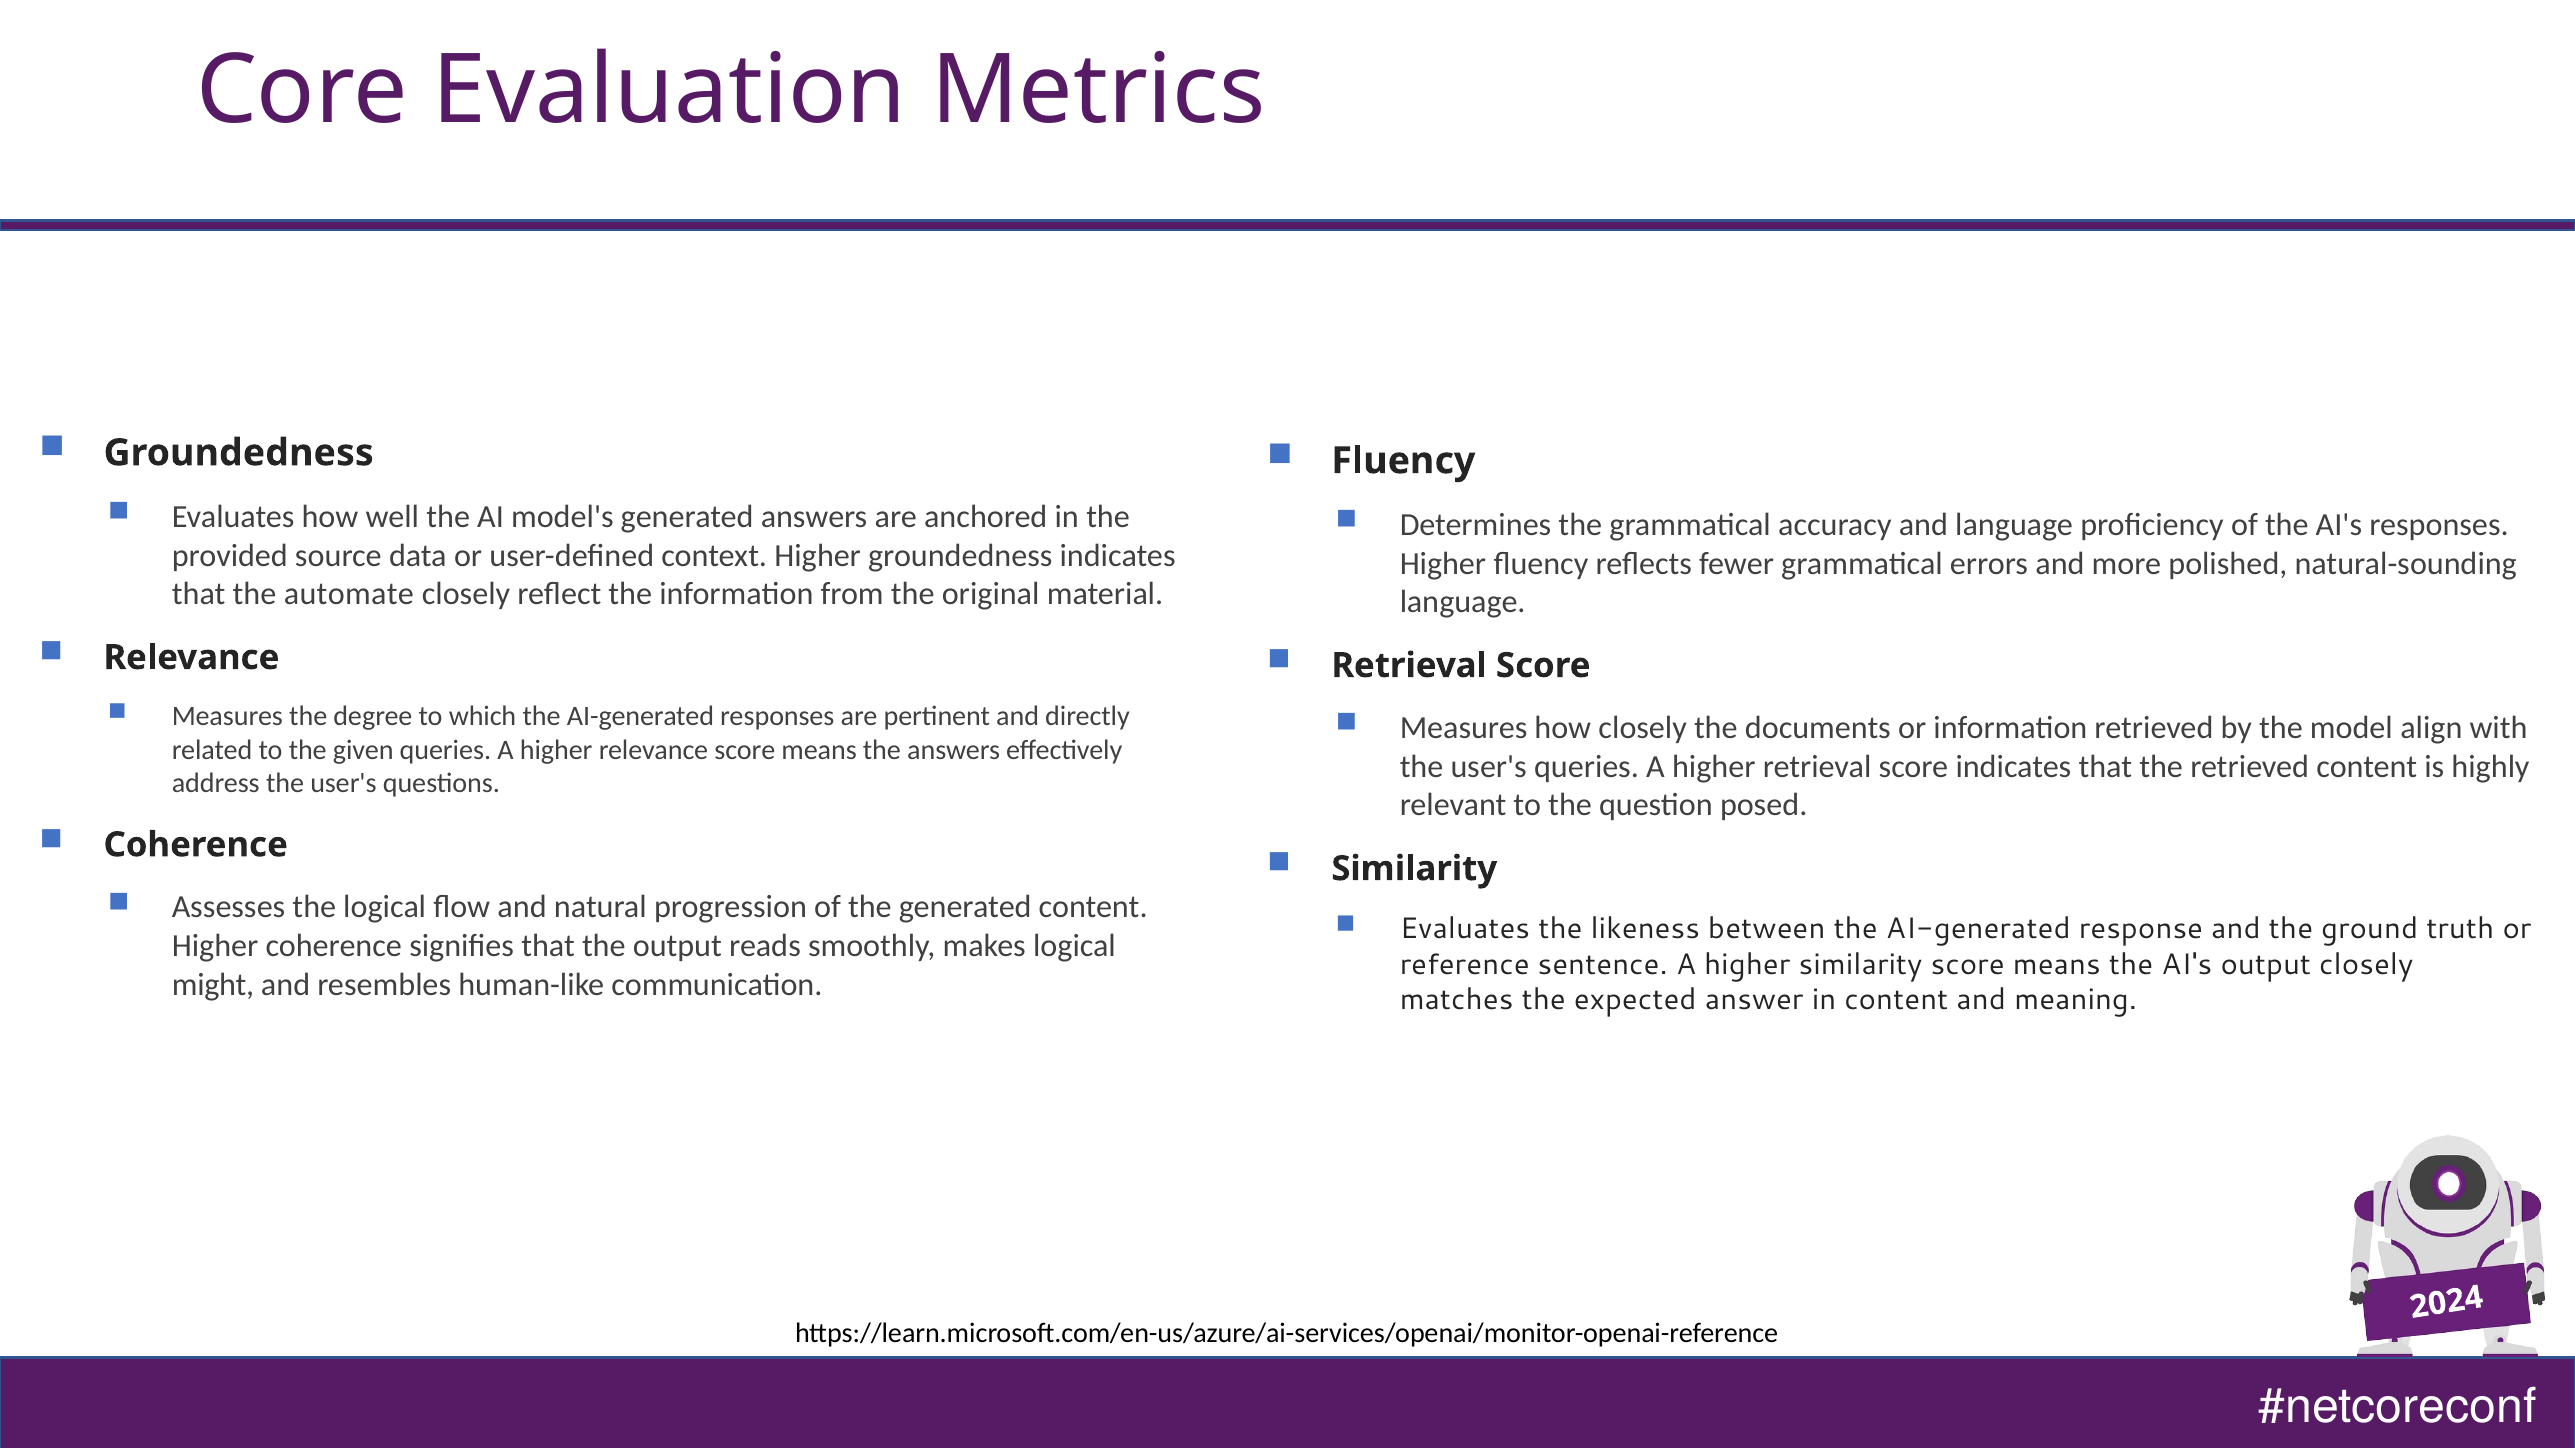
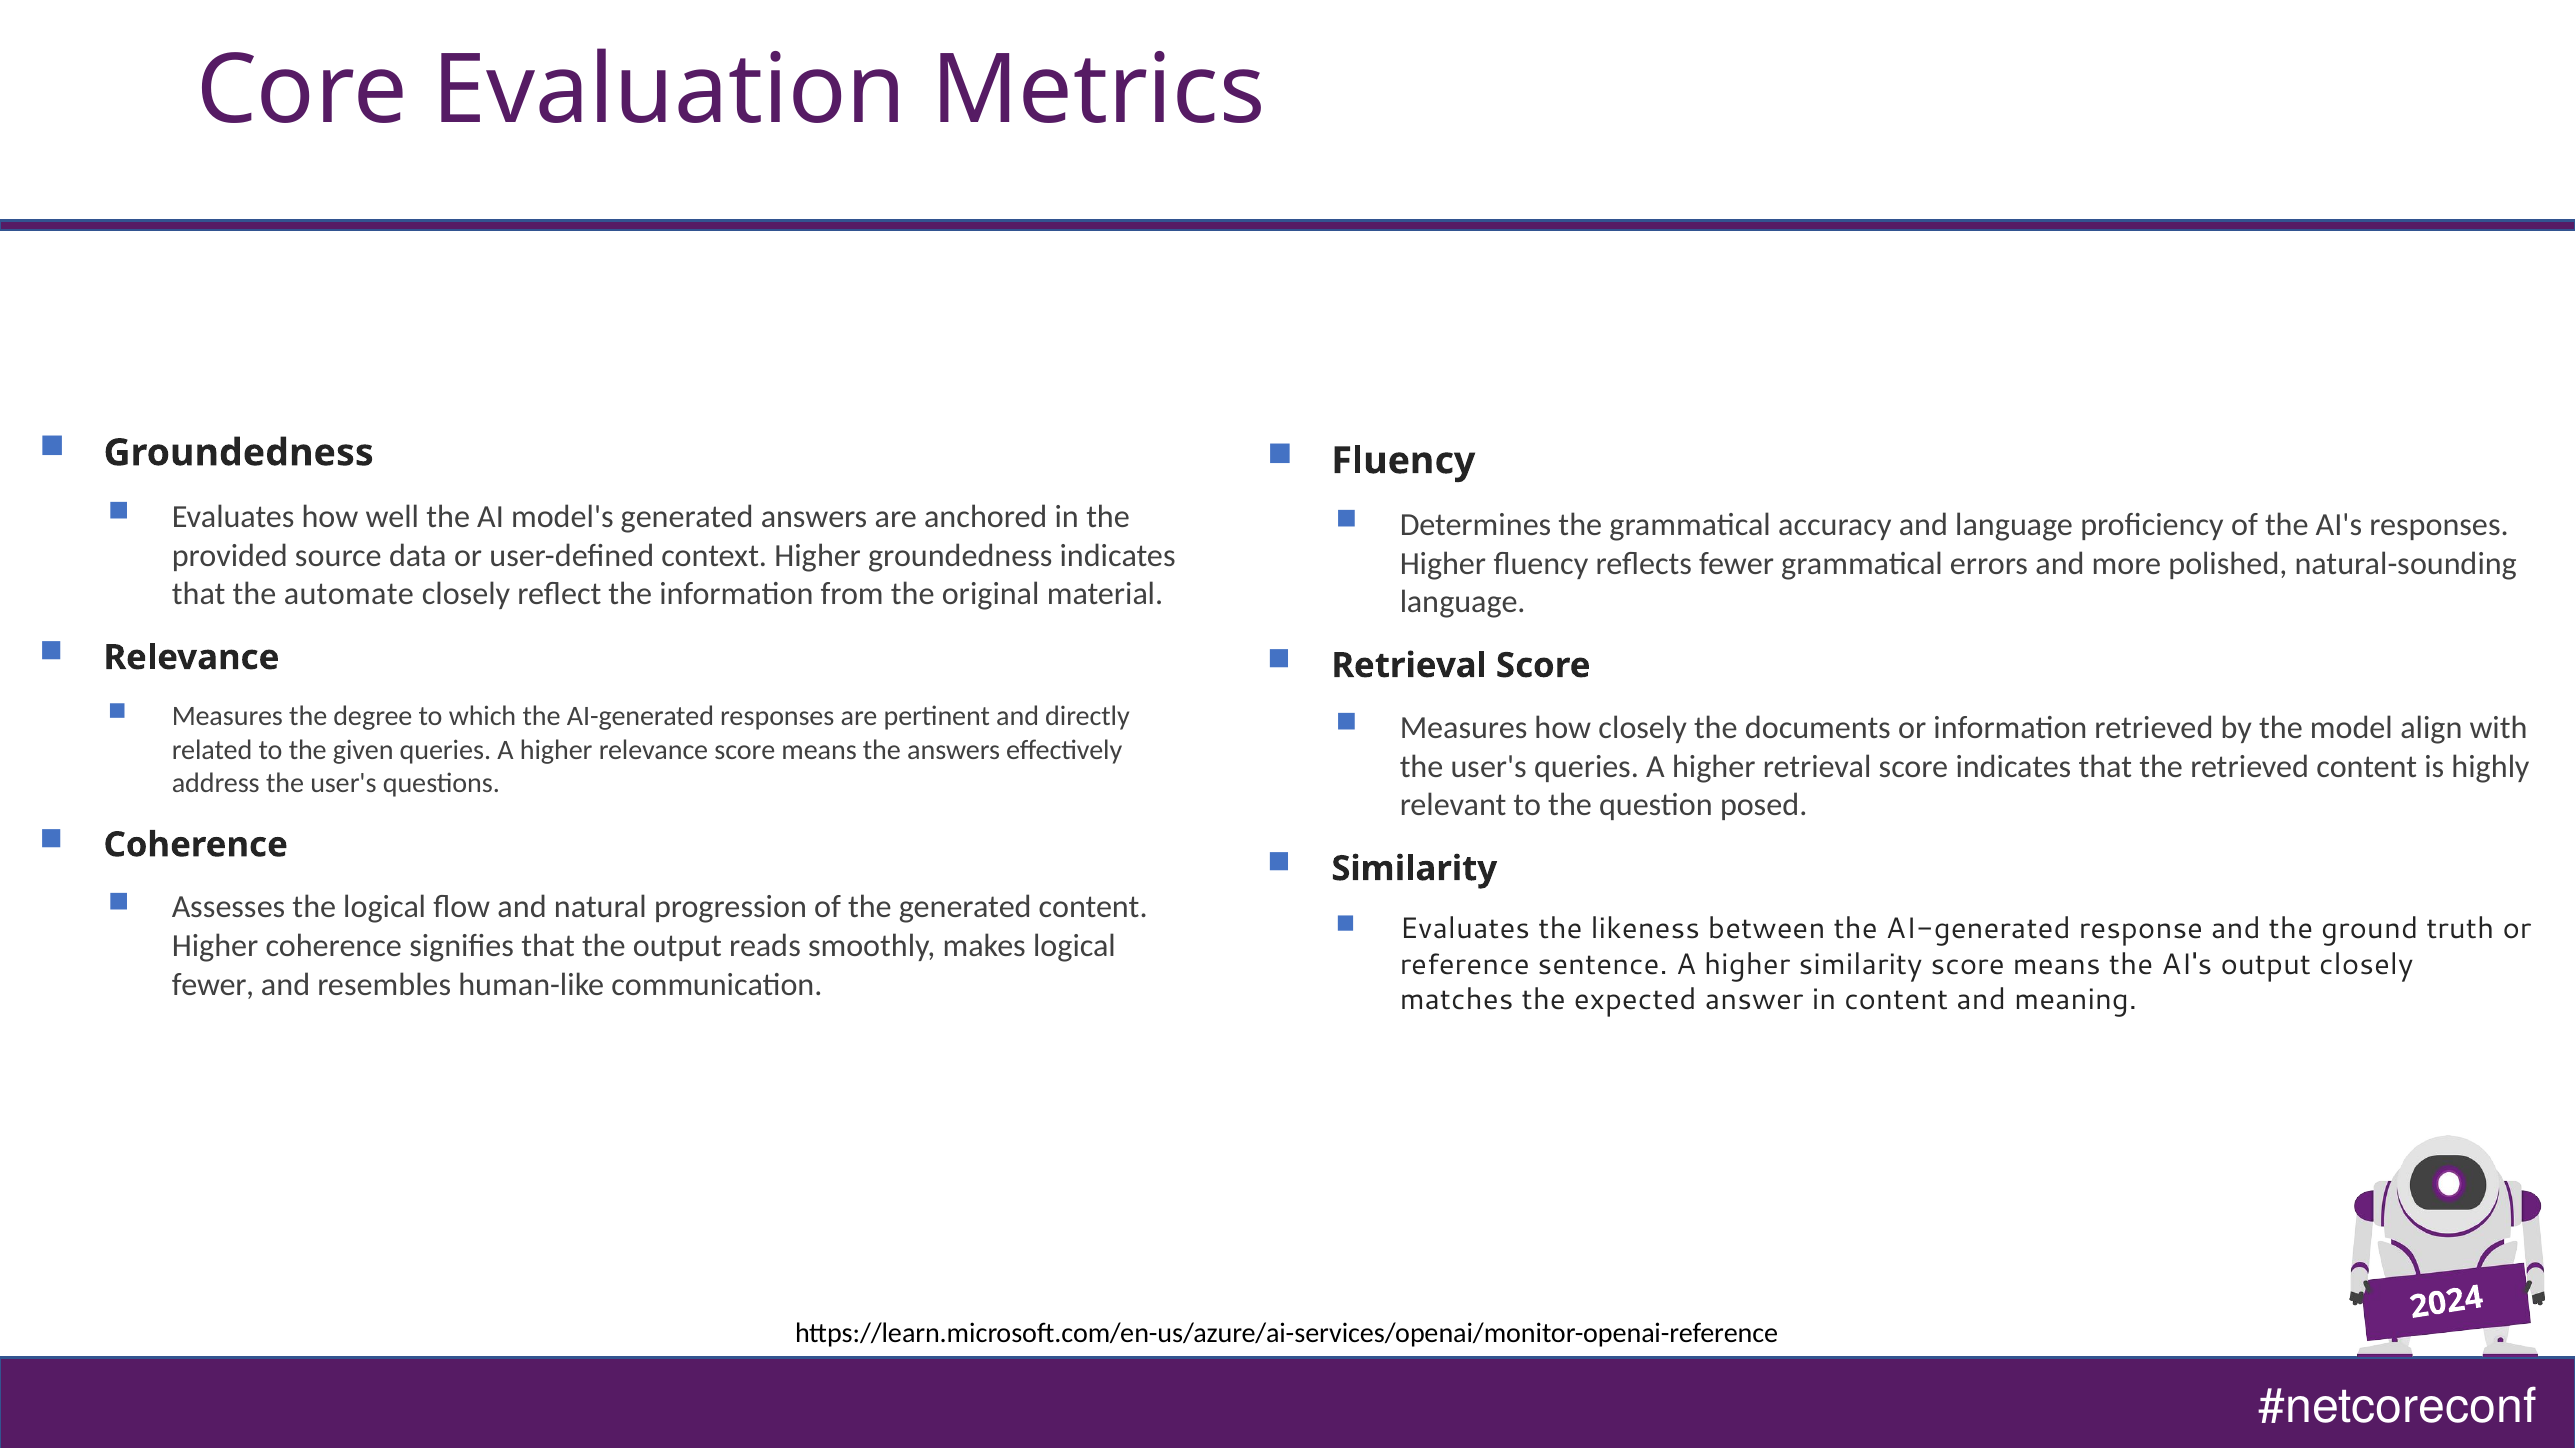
might: might -> fewer (213, 985)
